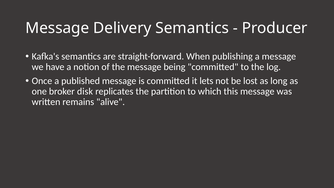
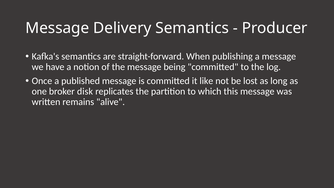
lets: lets -> like (206, 81)
